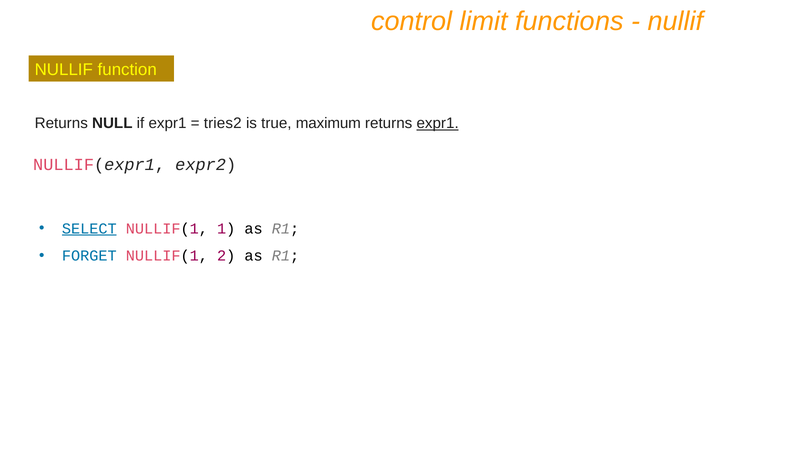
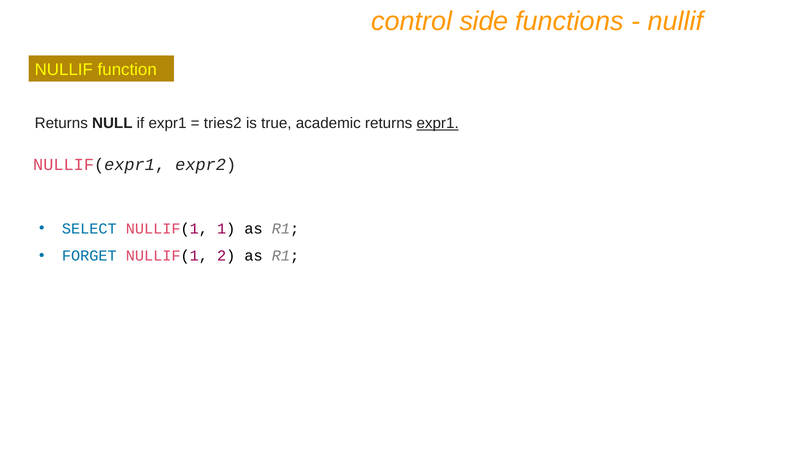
limit: limit -> side (484, 21)
maximum: maximum -> academic (328, 124)
SELECT underline: present -> none (89, 229)
